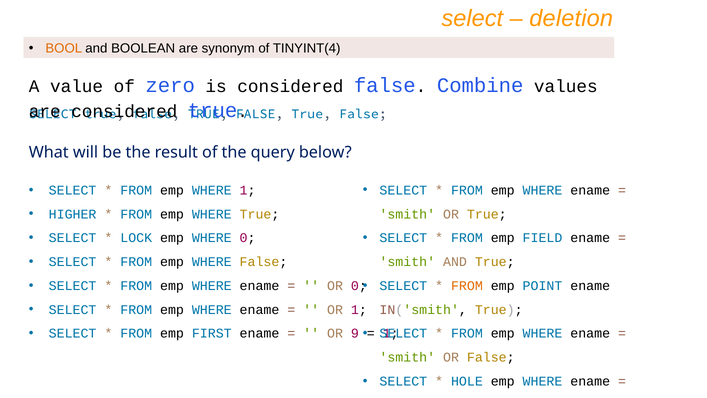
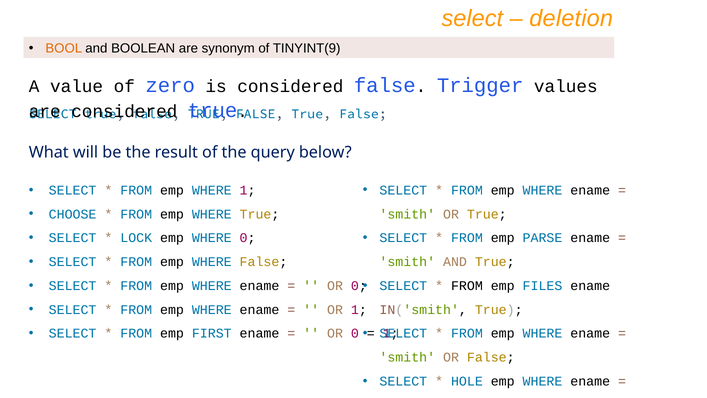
TINYINT(4: TINYINT(4 -> TINYINT(9 (307, 48)
Combine: Combine -> Trigger (480, 86)
HIGHER: HIGHER -> CHOOSE (73, 214)
FIELD: FIELD -> PARSE (542, 238)
FROM colour: orange -> black (467, 286)
POINT: POINT -> FILES (542, 286)
9: 9 -> 0 (355, 333)
